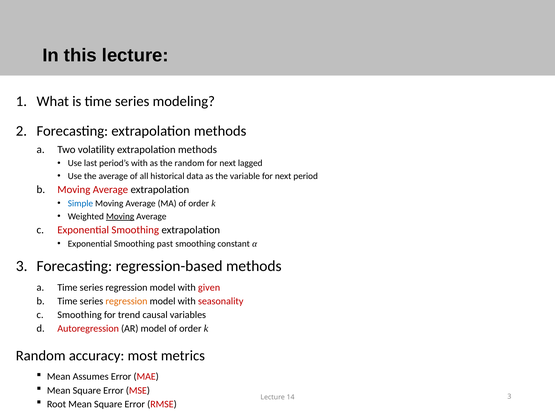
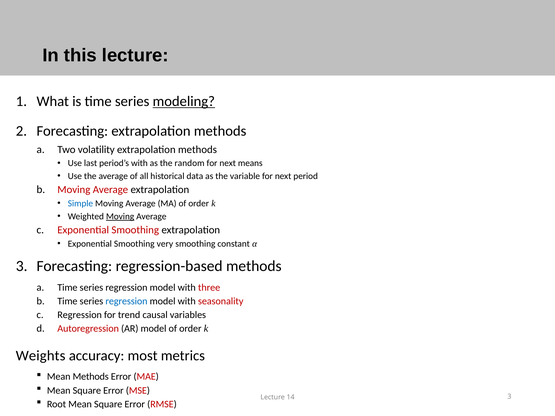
modeling underline: none -> present (184, 101)
lagged: lagged -> means (250, 163)
past: past -> very (165, 244)
given: given -> three (209, 288)
regression colour: orange -> blue (126, 301)
Smoothing: Smoothing -> Regression (80, 315)
Random: Random -> Weights (41, 356)
Mean Assumes: Assumes -> Methods (91, 377)
